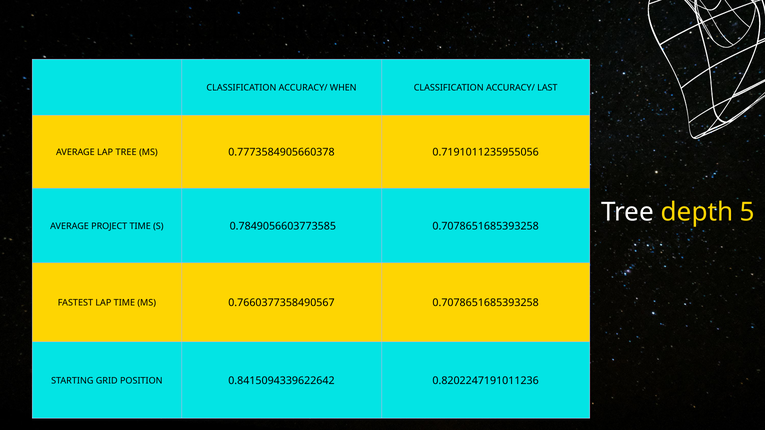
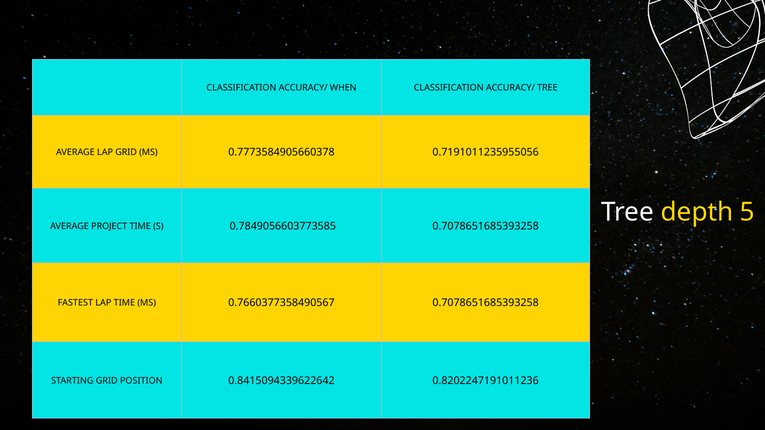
ACCURACY/ LAST: LAST -> TREE (547, 88)
LAP TREE: TREE -> GRID (126, 152)
